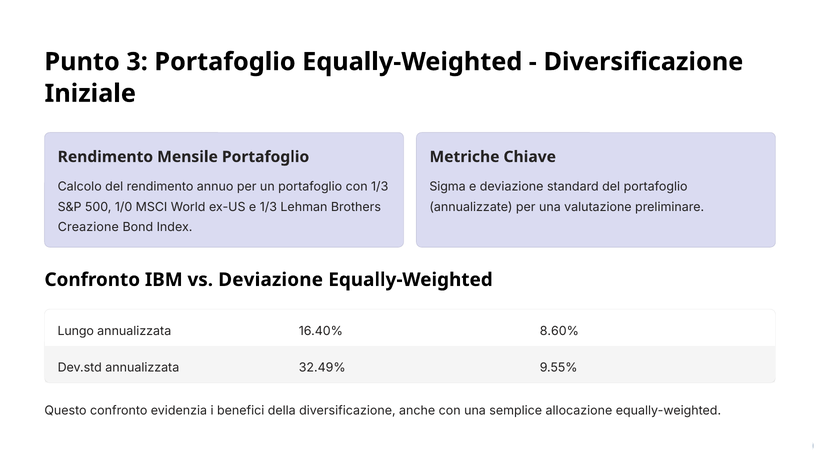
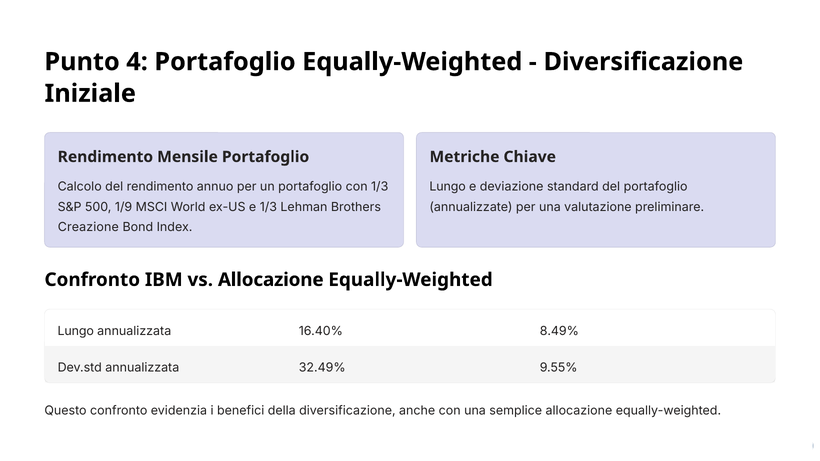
3: 3 -> 4 (137, 62)
Sigma: Sigma -> Lungo (448, 187)
1/0: 1/0 -> 1/9 (124, 207)
vs Deviazione: Deviazione -> Allocazione (271, 280)
8.60%: 8.60% -> 8.49% (559, 331)
